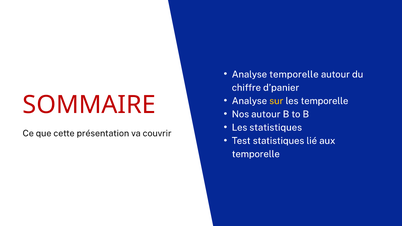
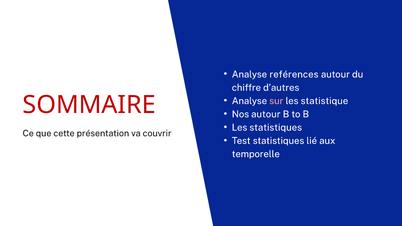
Analyse temporelle: temporelle -> reférences (294, 74)
d’panier: d’panier -> d’autres (281, 88)
sur colour: yellow -> pink (276, 101)
les temporelle: temporelle -> statistique (324, 101)
